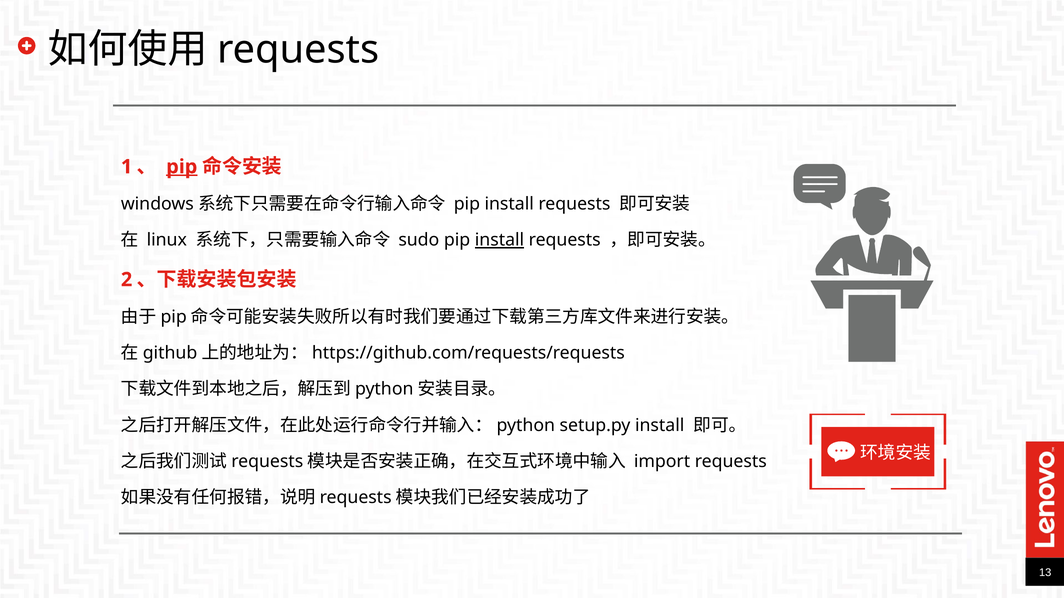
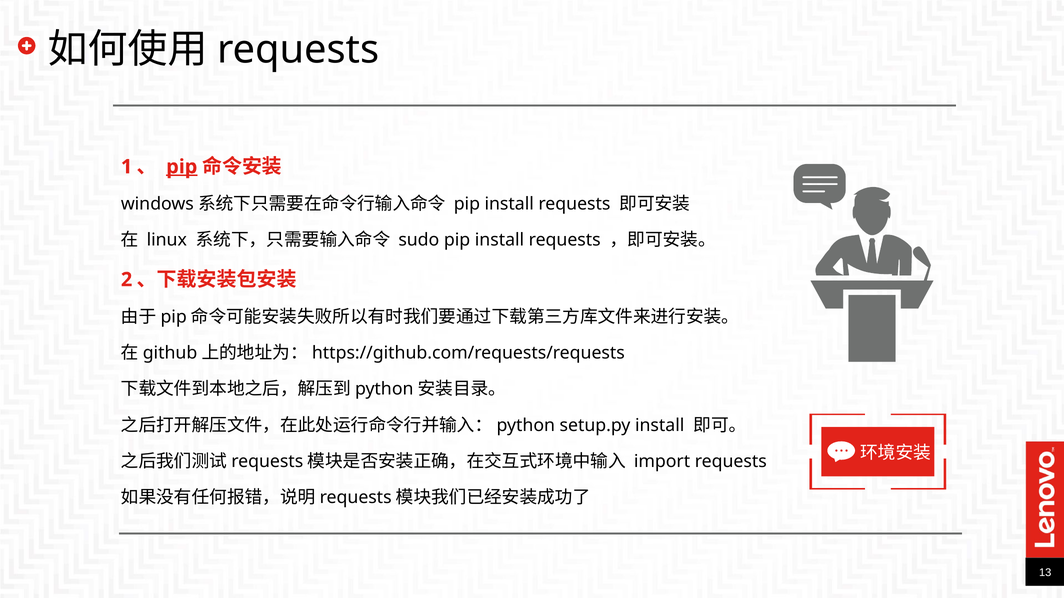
install underline: present -> none (499, 240)
